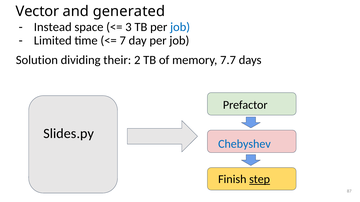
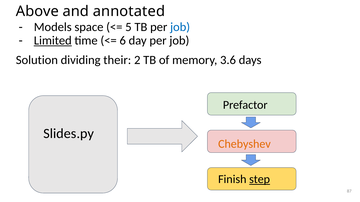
Vector: Vector -> Above (37, 11)
generated: generated -> annotated (129, 11)
Instead: Instead -> Models (53, 27)
3: 3 -> 5 (128, 27)
Limited underline: none -> present (53, 41)
7: 7 -> 6 (123, 41)
7.7: 7.7 -> 3.6 (228, 60)
Chebyshev colour: blue -> orange (244, 144)
